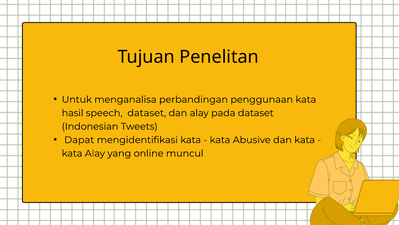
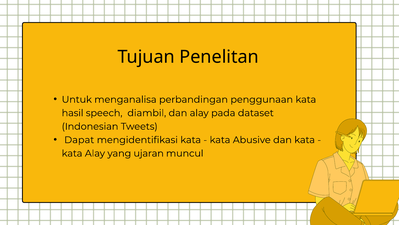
speech dataset: dataset -> diambil (147, 113)
online: online -> ujaran (149, 153)
